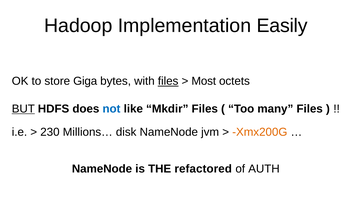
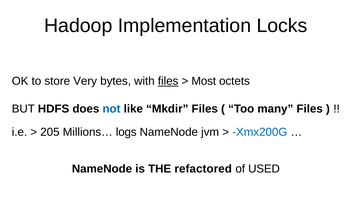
Easily: Easily -> Locks (282, 26)
Giga: Giga -> Very (85, 81)
BUT underline: present -> none (23, 109)
230: 230 -> 205 (50, 132)
disk: disk -> logs (126, 132)
Xmx200G colour: orange -> blue (260, 132)
AUTH: AUTH -> USED (264, 169)
